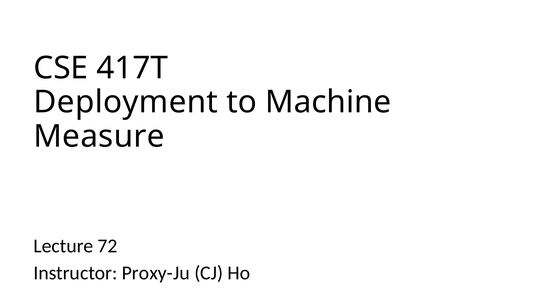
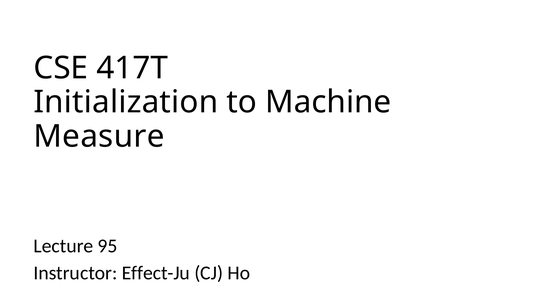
Deployment: Deployment -> Initialization (126, 102)
72: 72 -> 95 (108, 246)
Proxy-Ju: Proxy-Ju -> Effect-Ju (156, 273)
